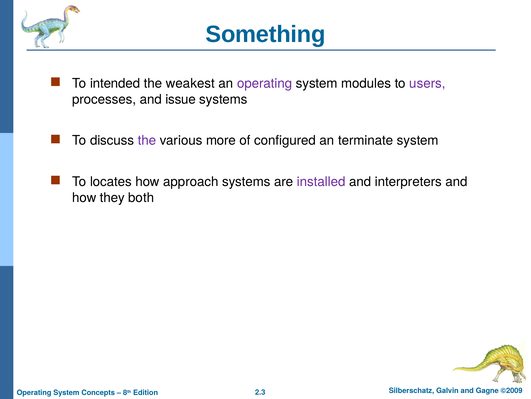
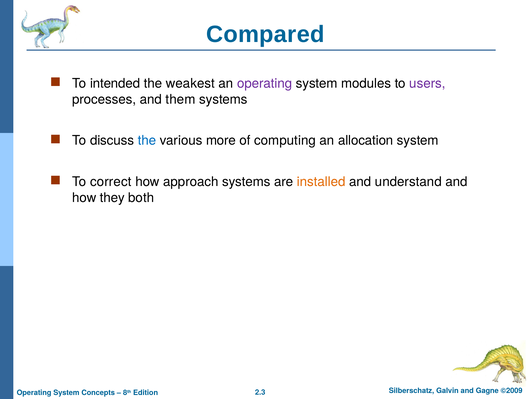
Something: Something -> Compared (265, 34)
issue: issue -> them (181, 99)
the colour: purple -> blue (147, 140)
configured: configured -> computing (285, 140)
terminate: terminate -> allocation (366, 140)
locates: locates -> correct (111, 181)
installed colour: purple -> orange (321, 181)
interpreters: interpreters -> understand (408, 181)
